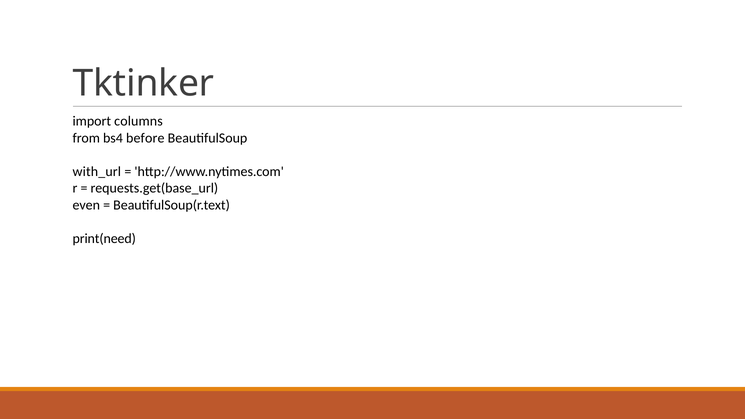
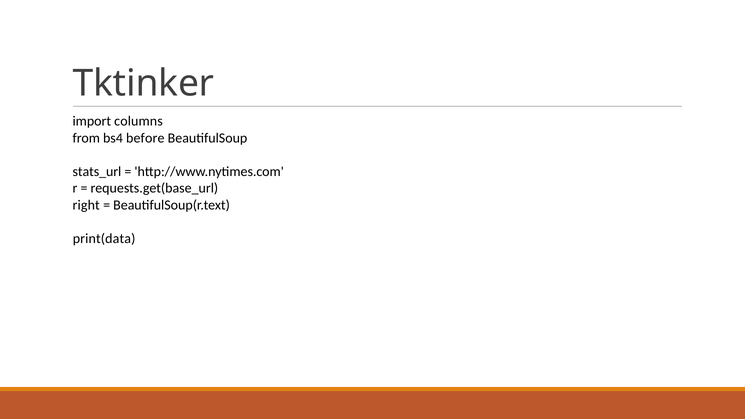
with_url: with_url -> stats_url (97, 171)
even: even -> right (86, 205)
print(need: print(need -> print(data (104, 239)
